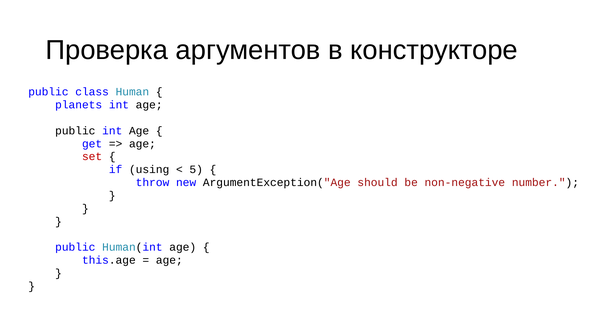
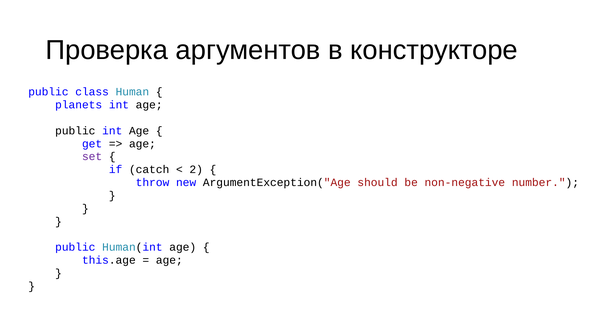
set colour: red -> purple (92, 157)
using: using -> catch (149, 169)
5: 5 -> 2 (196, 169)
